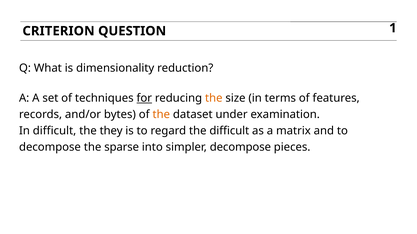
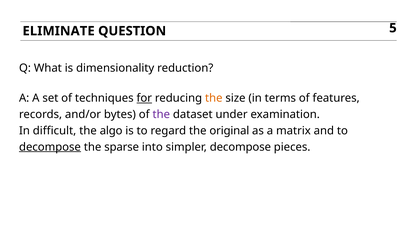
CRITERION: CRITERION -> ELIMINATE (59, 31)
1: 1 -> 5 (393, 28)
the colour: orange -> purple (161, 114)
they: they -> algo (111, 131)
the difficult: difficult -> original (229, 131)
decompose underline: none -> present (50, 147)
